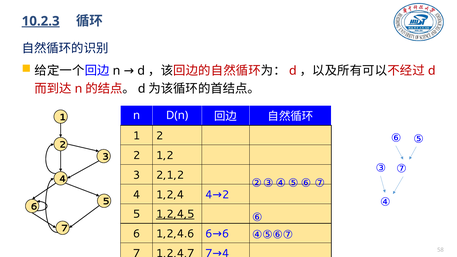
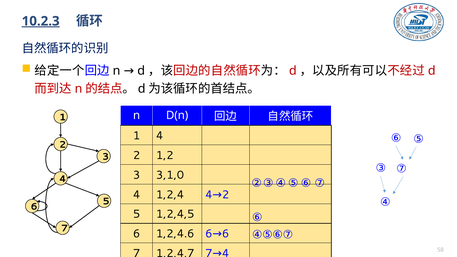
2: 2 -> 4 (160, 136)
2,1,2: 2,1,2 -> 3,1,0 (170, 175)
1,2,4,5 underline: present -> none (175, 214)
